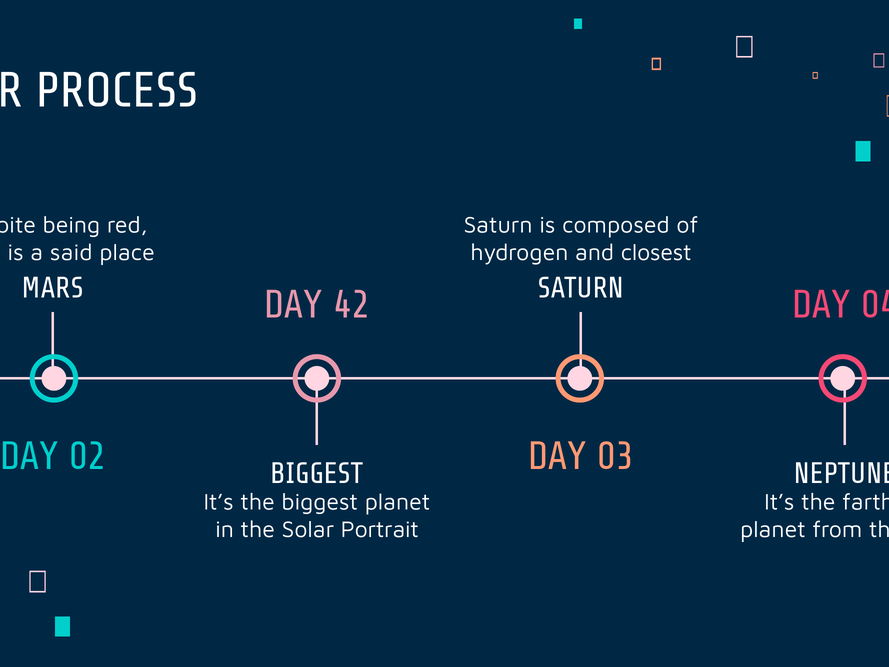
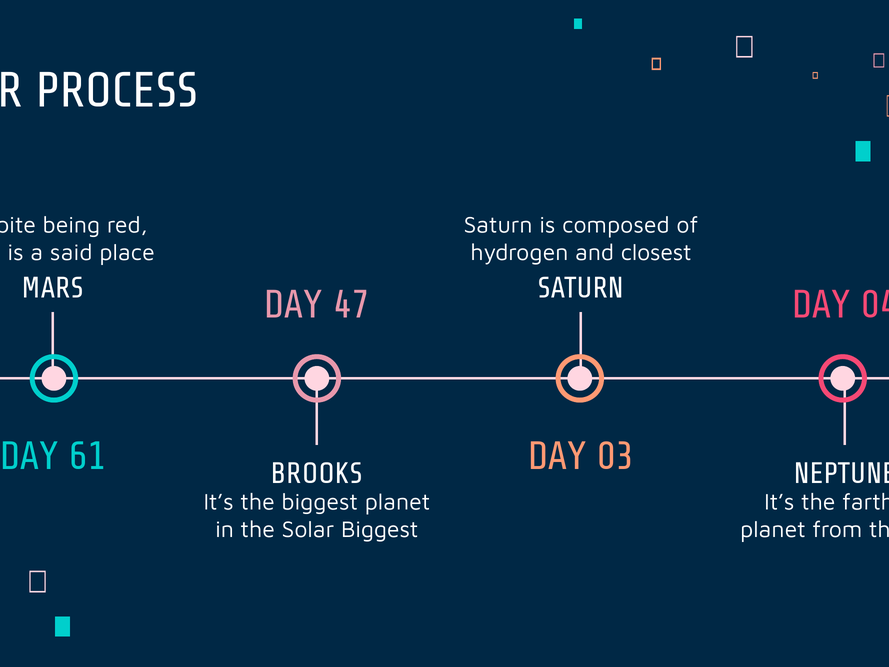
42: 42 -> 47 (352, 304)
02: 02 -> 61 (88, 456)
BIGGEST: BIGGEST -> BROOKS (317, 474)
Solar Portrait: Portrait -> Biggest (380, 529)
